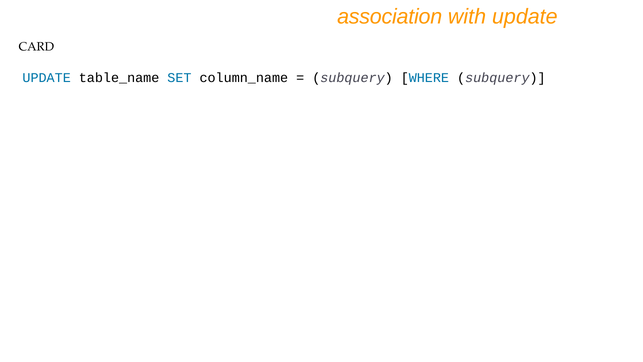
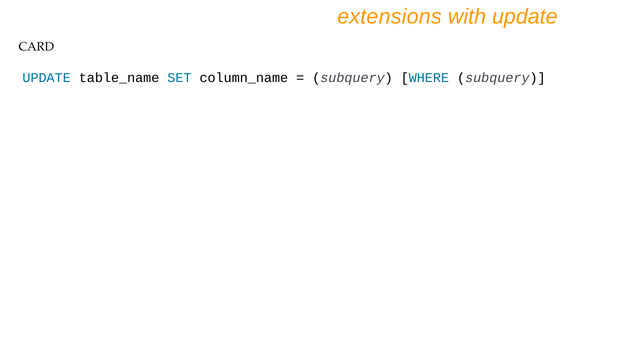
association: association -> extensions (389, 17)
